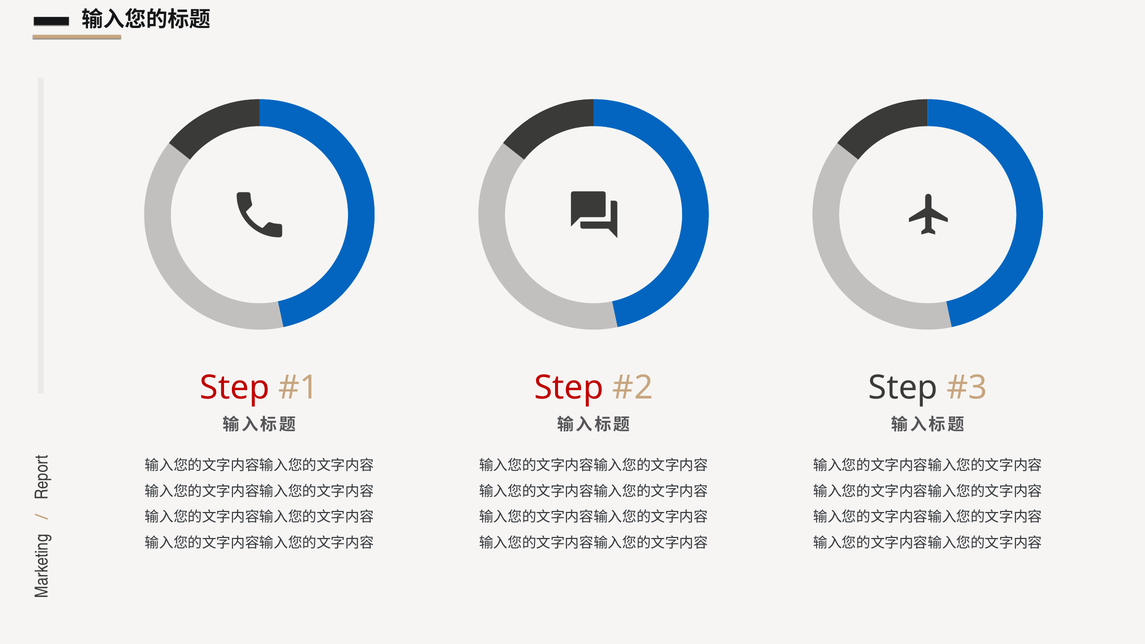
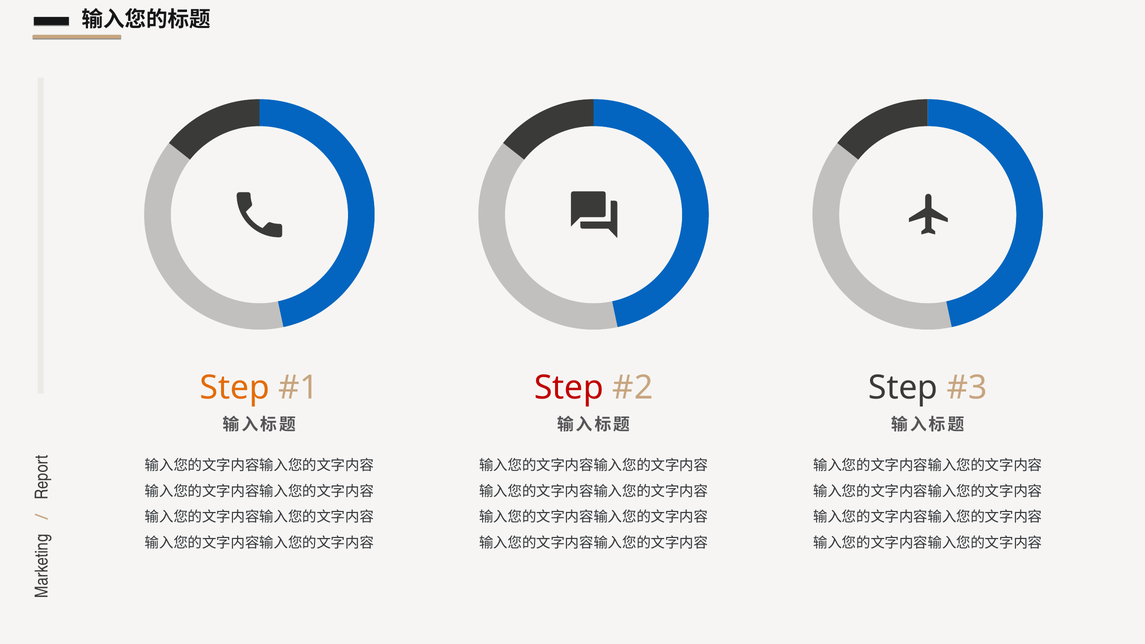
Step colour: red -> orange (235, 388)
